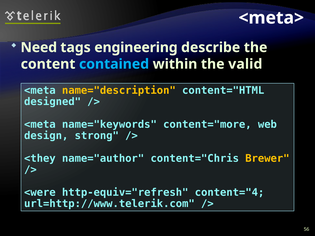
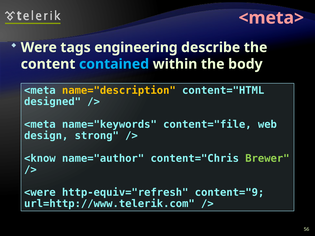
<meta> colour: white -> pink (271, 18)
Need: Need -> Were (39, 48)
valid: valid -> body (245, 64)
content="more: content="more -> content="file (207, 125)
<they: <they -> <know (40, 159)
Brewer colour: yellow -> light green (267, 159)
content="4: content="4 -> content="9 (230, 193)
